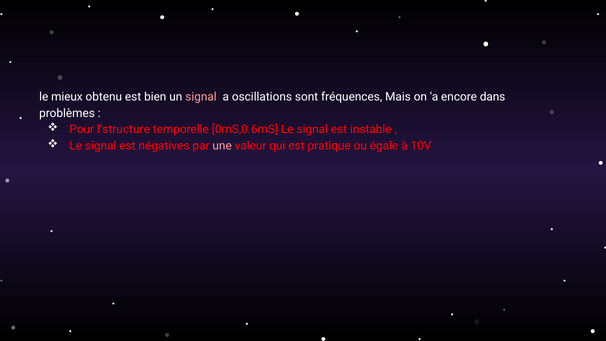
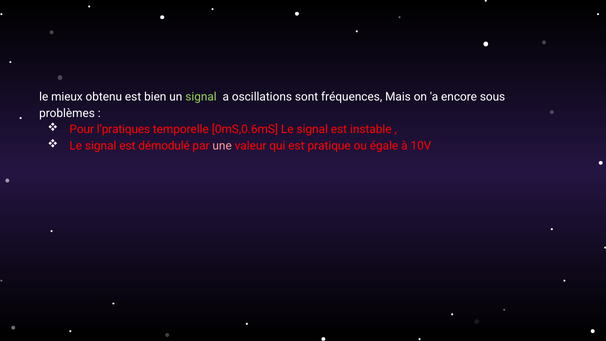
signal colour: pink -> light green (201, 97)
dans: dans -> sous (493, 97)
l’structure: l’structure -> l’pratiques (124, 129)
négatives: négatives -> démodulé (164, 146)
